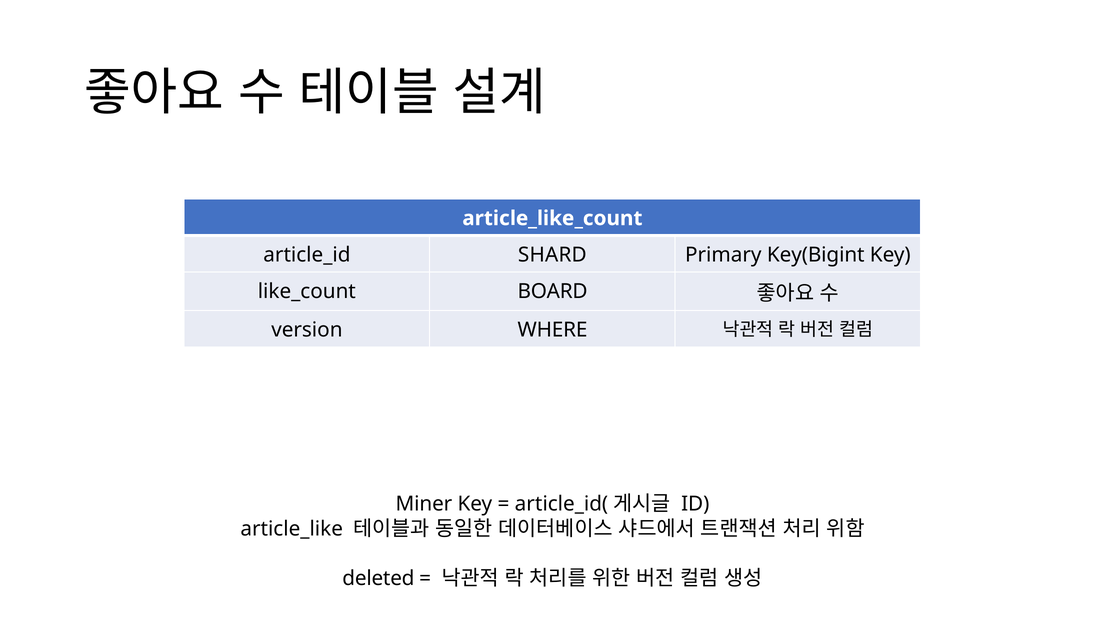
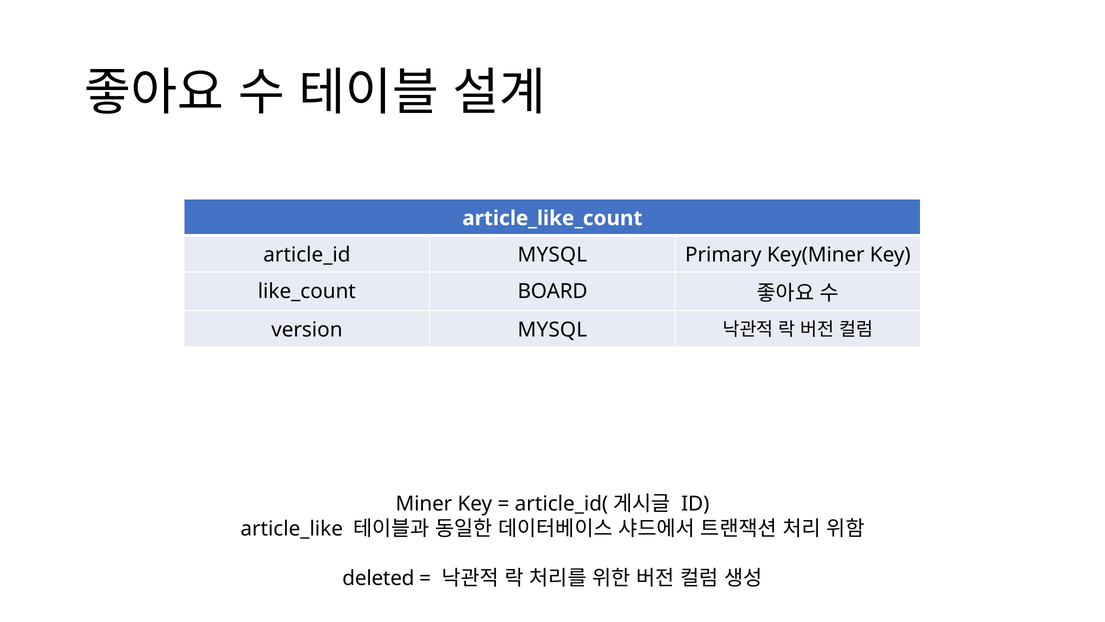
SHARD: SHARD -> MYSQL (552, 255)
Key(Bigint: Key(Bigint -> Key(Miner (816, 255)
version WHERE: WHERE -> MYSQL (552, 329)
